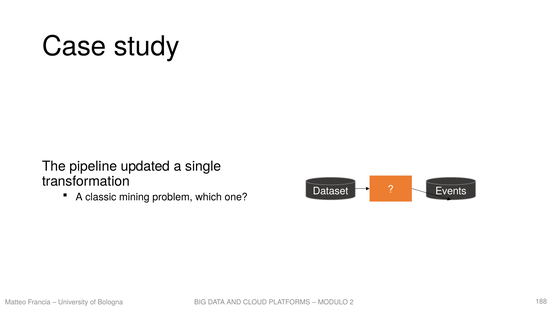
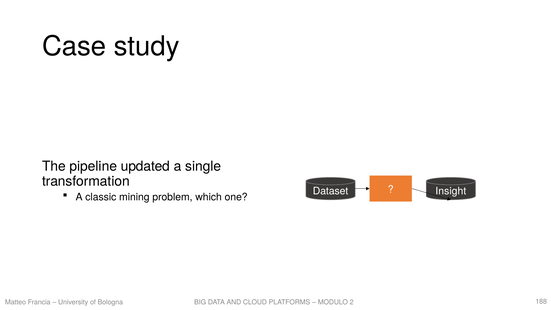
Events: Events -> Insight (451, 191)
